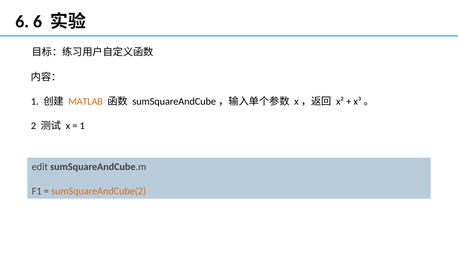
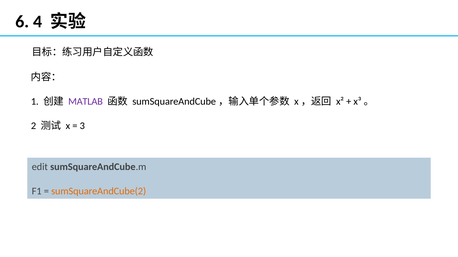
6 6: 6 -> 4 (38, 22)
MATLAB colour: orange -> purple (86, 102)
1: 1 -> 3 (82, 126)
